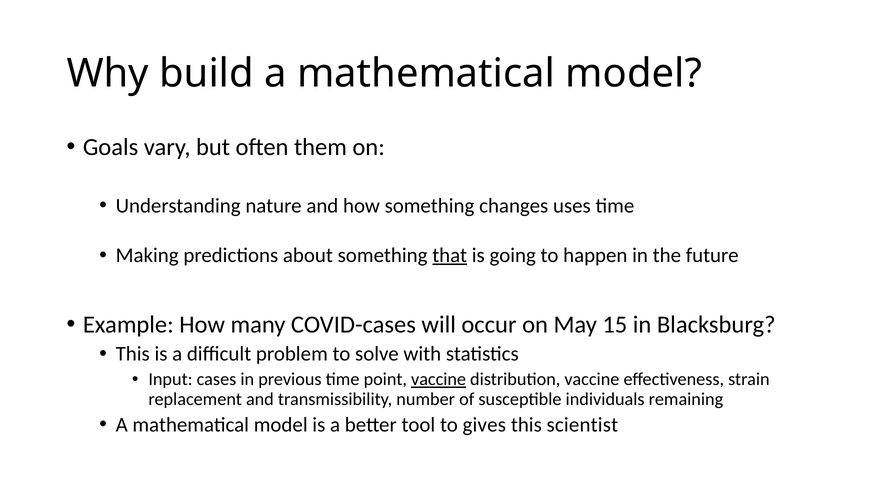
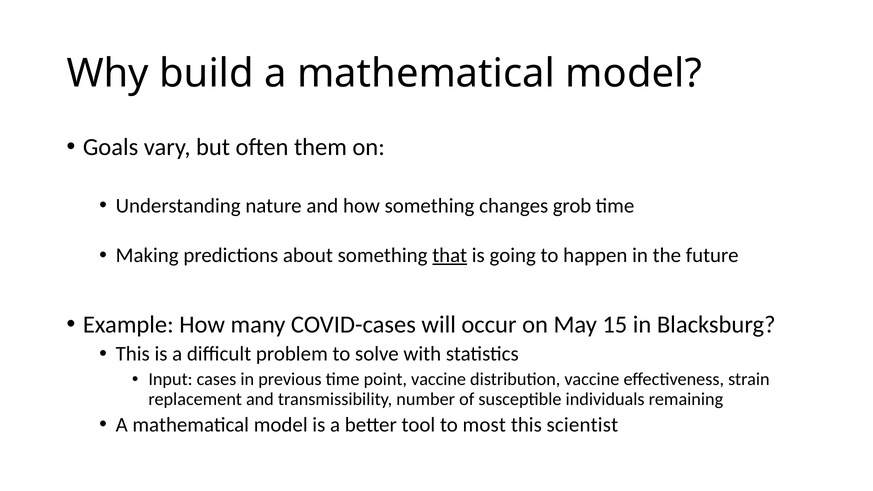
uses: uses -> grob (572, 206)
vaccine underline: present -> none (439, 379)
gives: gives -> most (484, 425)
